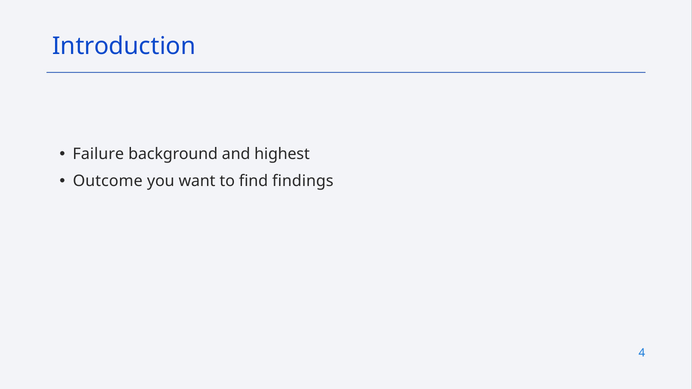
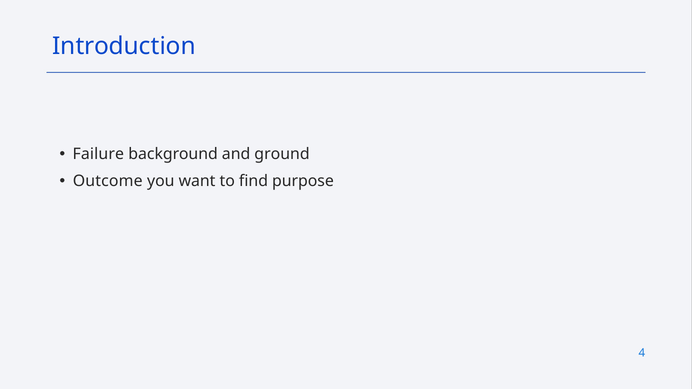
highest: highest -> ground (282, 154)
findings: findings -> purpose (303, 181)
